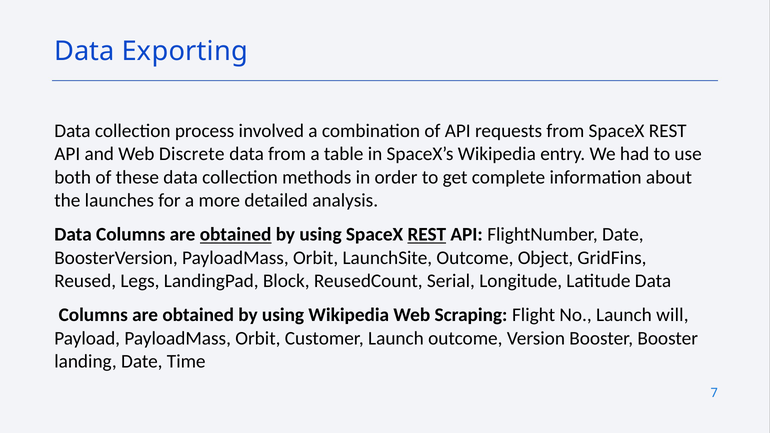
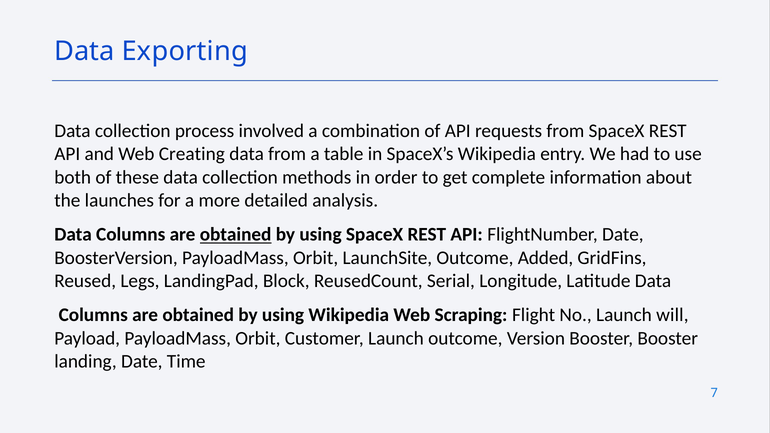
Discrete: Discrete -> Creating (192, 154)
REST underline: present -> none (427, 235)
Object: Object -> Added (545, 258)
